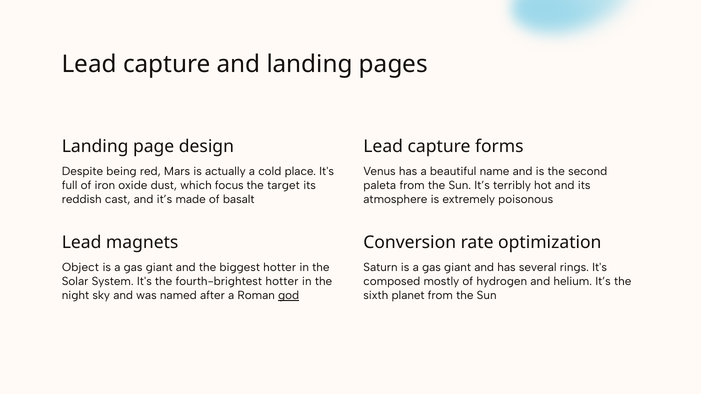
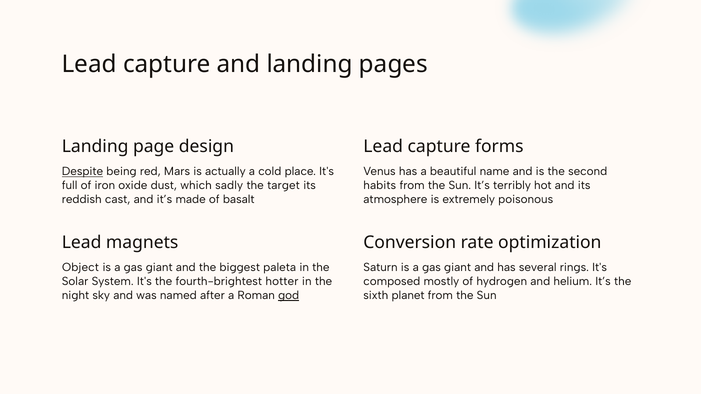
Despite underline: none -> present (82, 172)
focus: focus -> sadly (229, 186)
paleta: paleta -> habits (380, 186)
biggest hotter: hotter -> paleta (280, 268)
